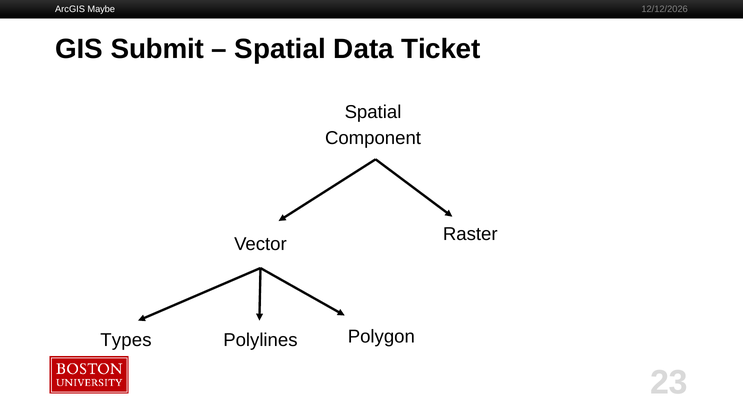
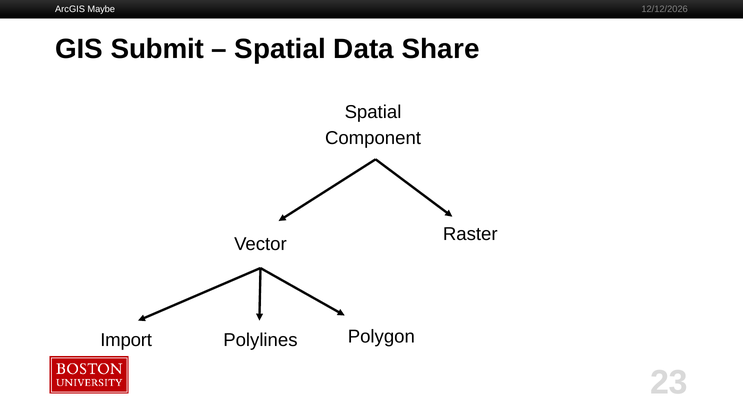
Ticket: Ticket -> Share (441, 49)
Types: Types -> Import (126, 340)
